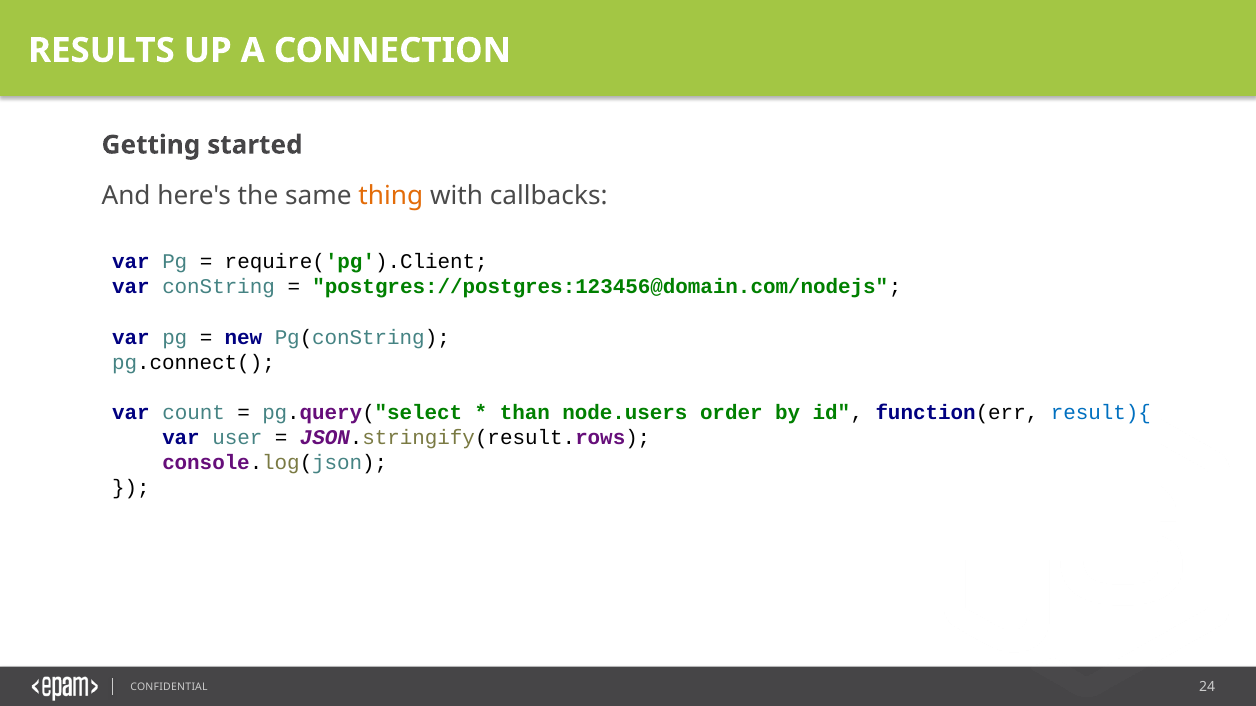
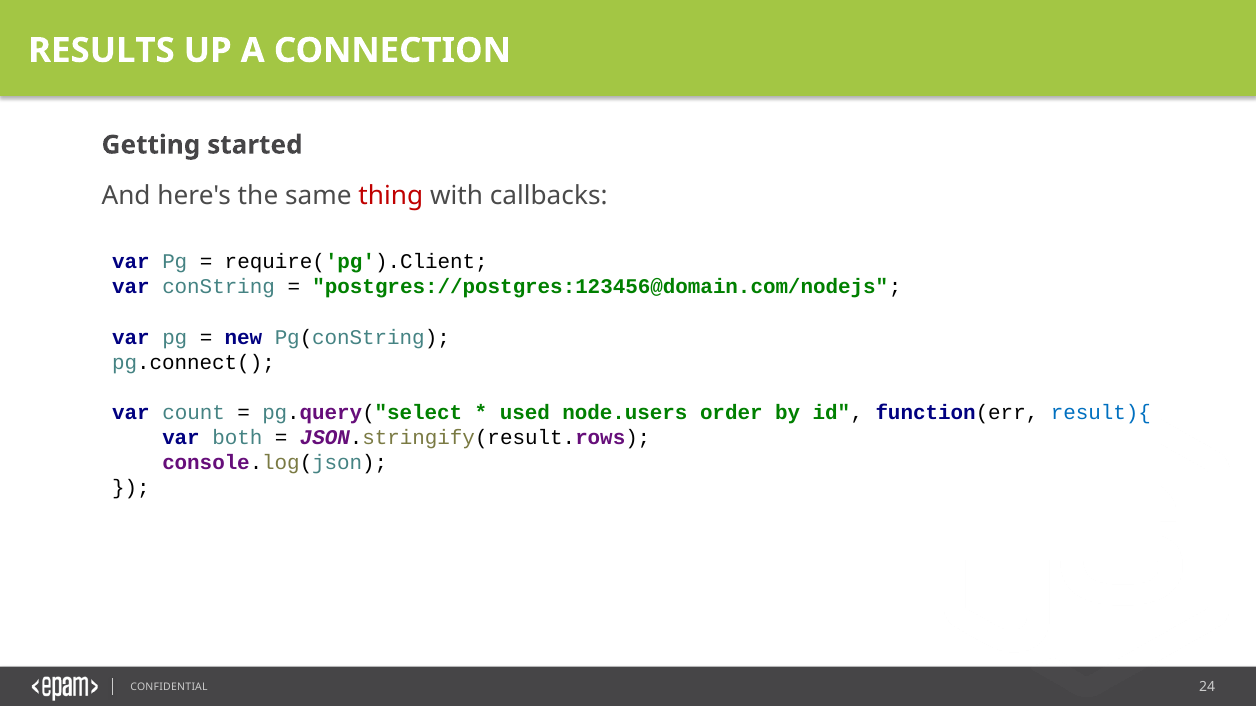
thing colour: orange -> red (391, 196)
than: than -> used (525, 413)
user: user -> both (237, 438)
